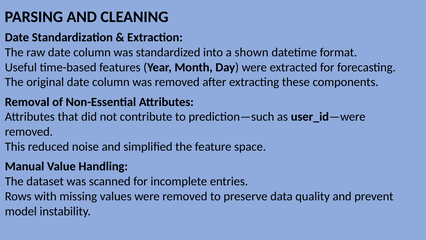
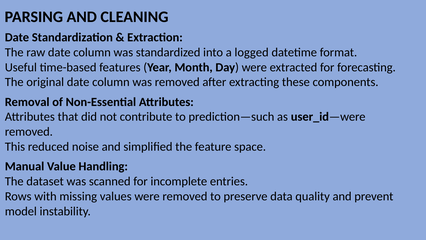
shown: shown -> logged (252, 52)
